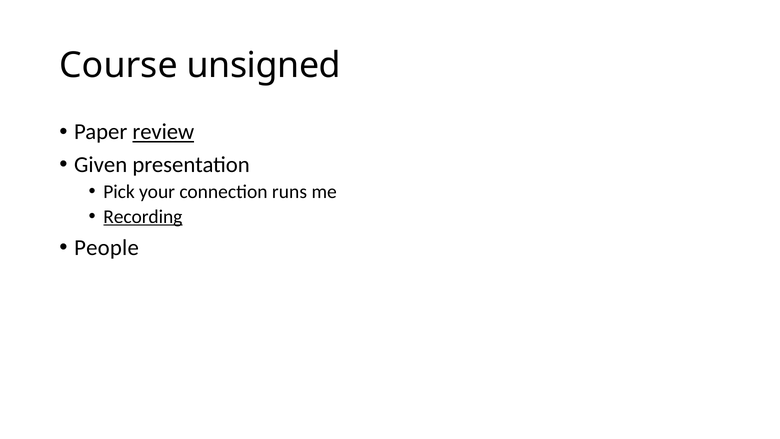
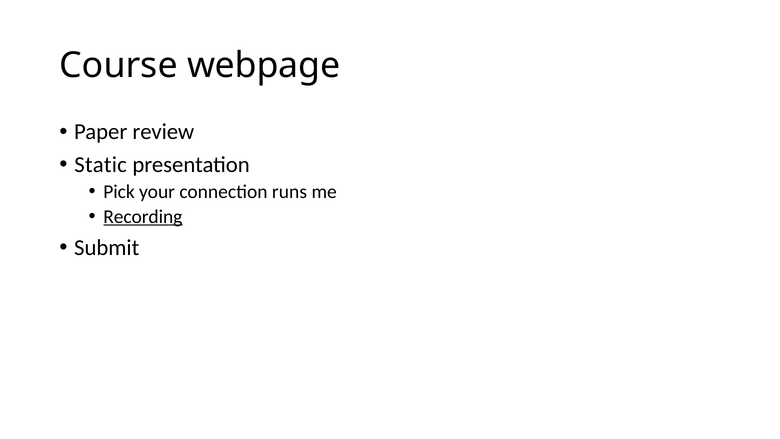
unsigned: unsigned -> webpage (264, 66)
review underline: present -> none (163, 132)
Given: Given -> Static (101, 165)
People: People -> Submit (107, 247)
